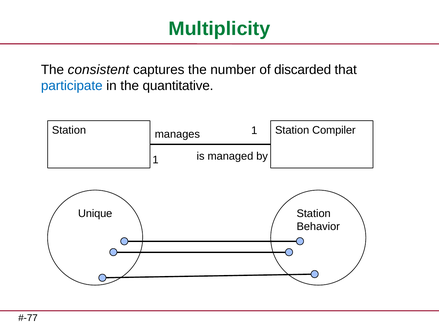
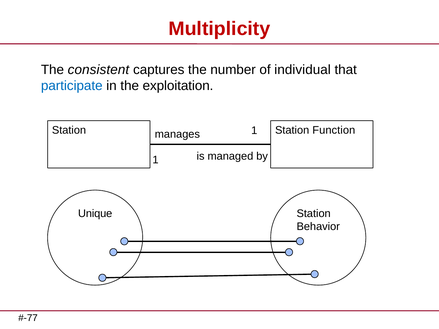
Multiplicity colour: green -> red (219, 29)
discarded: discarded -> individual (303, 70)
quantitative: quantitative -> exploitation (178, 86)
Compiler: Compiler -> Function (334, 130)
